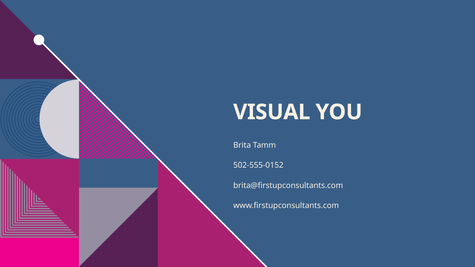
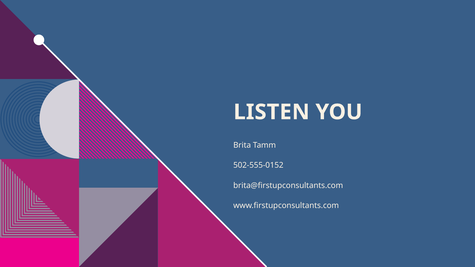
VISUAL: VISUAL -> LISTEN (272, 112)
